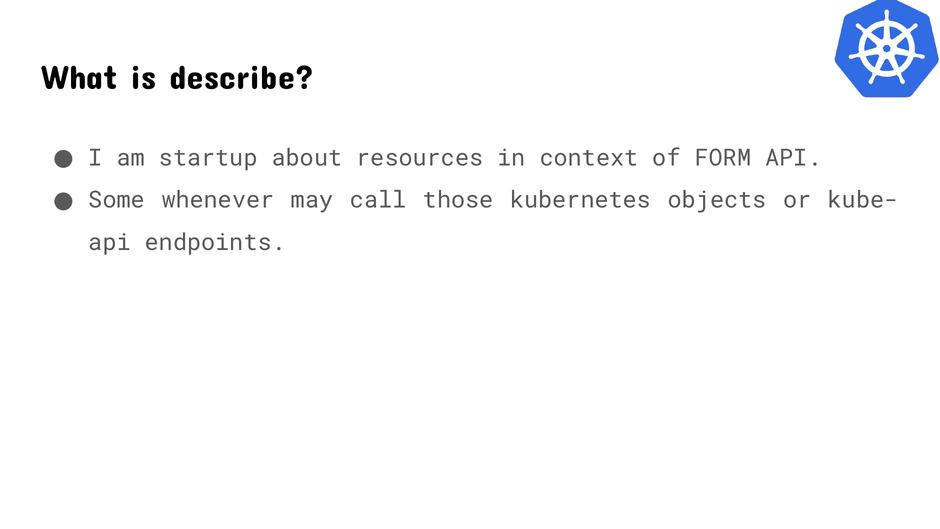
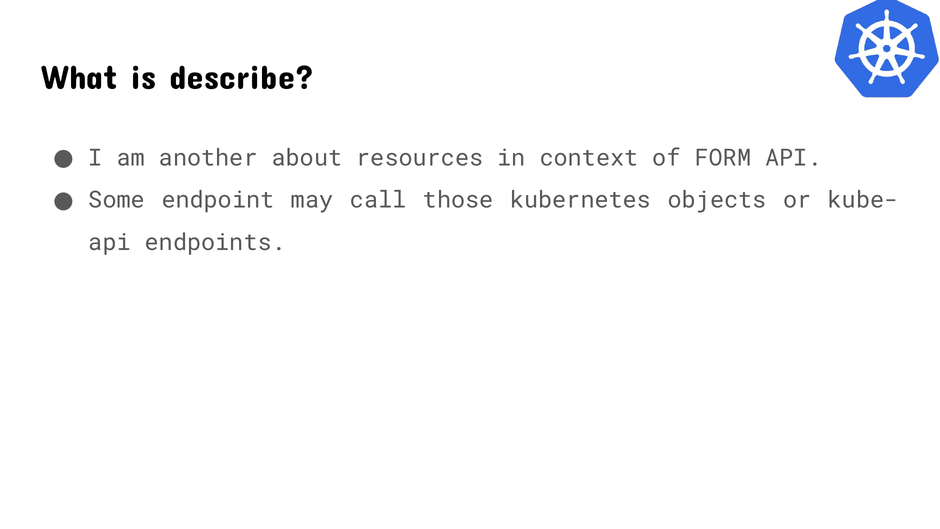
startup: startup -> another (208, 158)
whenever: whenever -> endpoint (218, 200)
